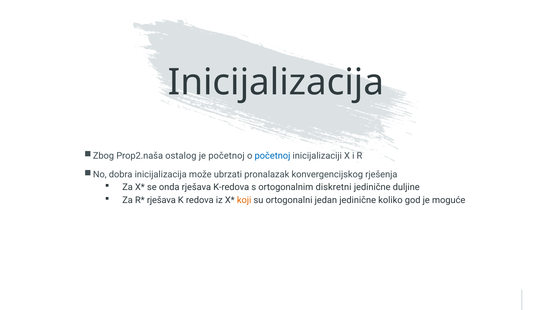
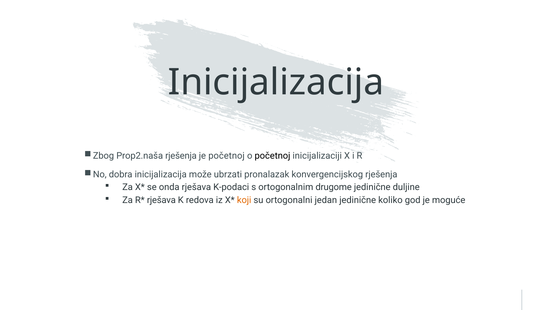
Prop2.naša ostalog: ostalog -> rješenja (181, 156)
početnoj colour: blue -> black (272, 156)
K-redova: K-redova -> K-podaci (231, 188)
diskretni: diskretni -> drugome (334, 188)
